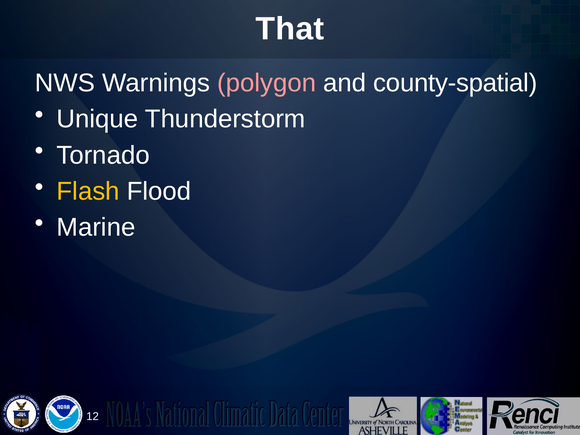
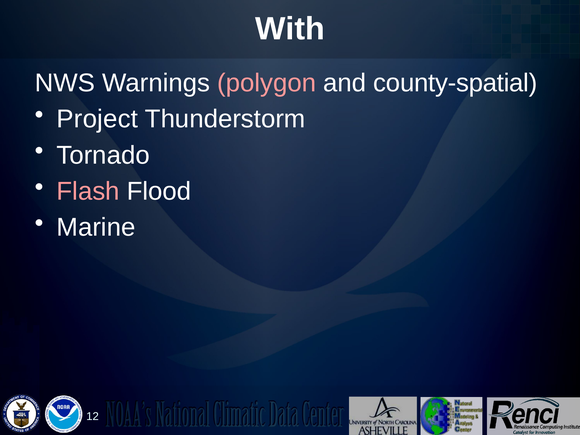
That: That -> With (290, 29)
Unique: Unique -> Project (97, 119)
Flash colour: yellow -> pink (88, 191)
